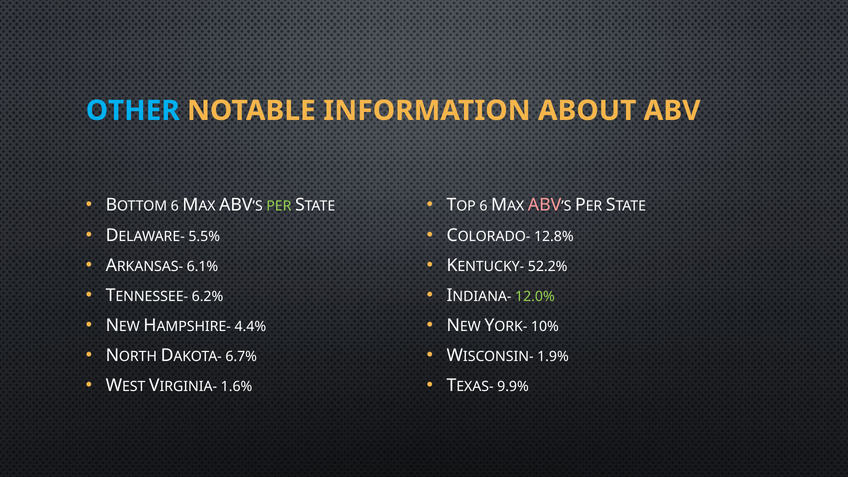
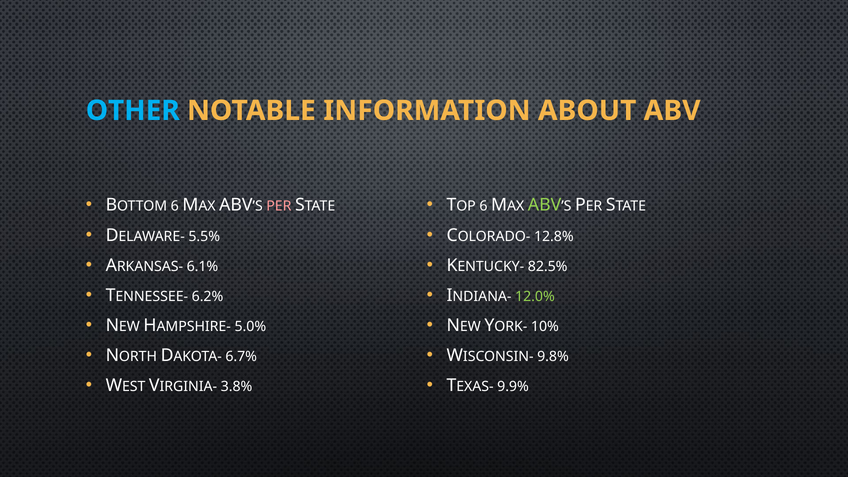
PER colour: light green -> pink (279, 206)
ABV colour: pink -> light green (545, 205)
52.2%: 52.2% -> 82.5% (548, 266)
4.4%: 4.4% -> 5.0% (250, 327)
1.9%: 1.9% -> 9.8% (553, 357)
1.6%: 1.6% -> 3.8% (237, 387)
